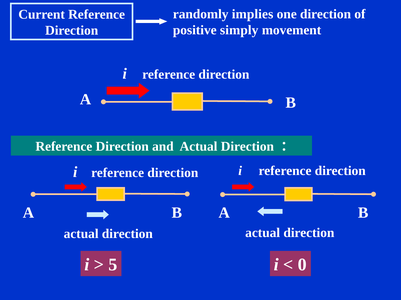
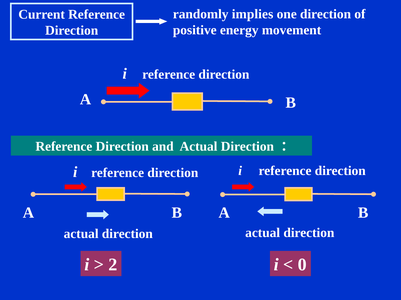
simply: simply -> energy (239, 30)
5: 5 -> 2 (113, 265)
